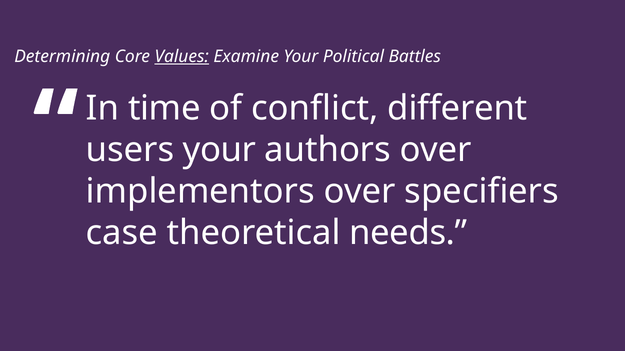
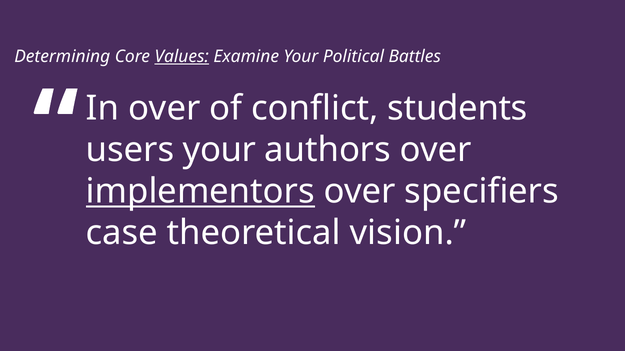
In time: time -> over (164, 108)
different: different -> students (458, 108)
implementors underline: none -> present (200, 192)
needs: needs -> vision (408, 233)
